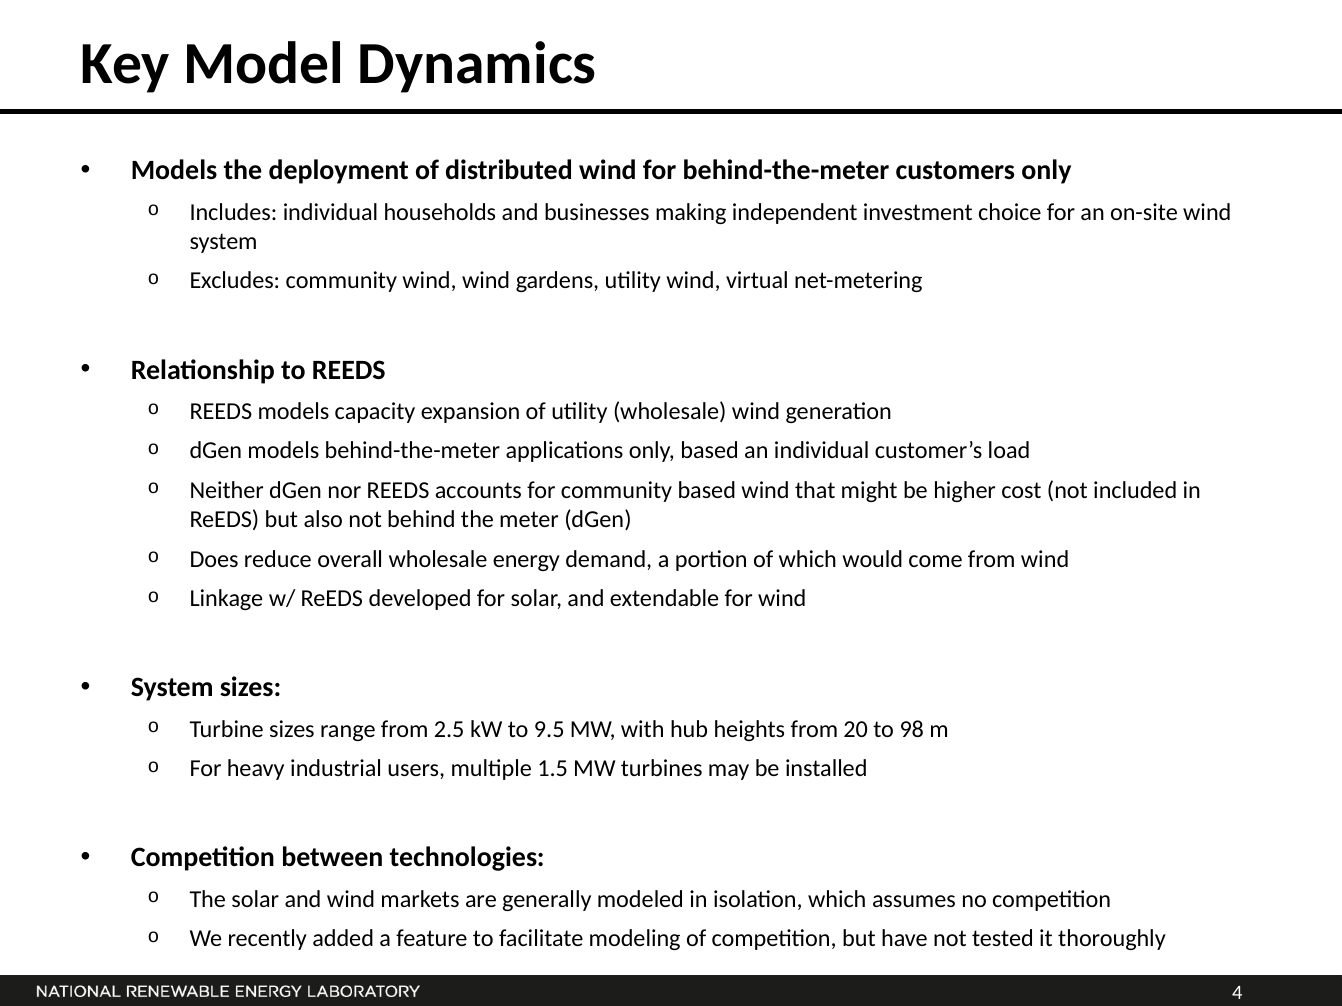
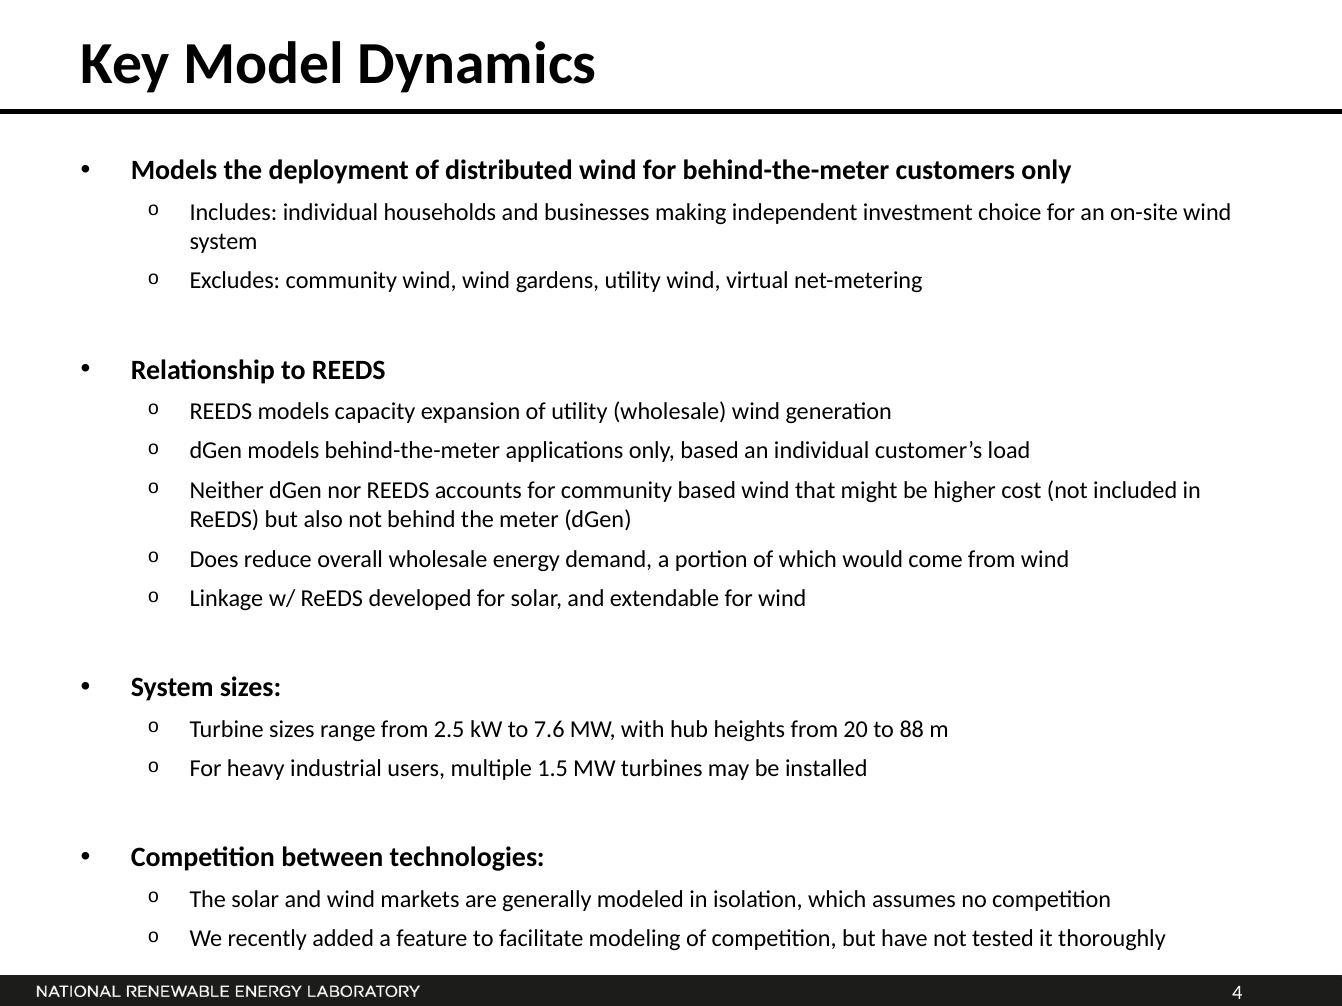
9.5: 9.5 -> 7.6 (549, 730)
98: 98 -> 88 (912, 730)
